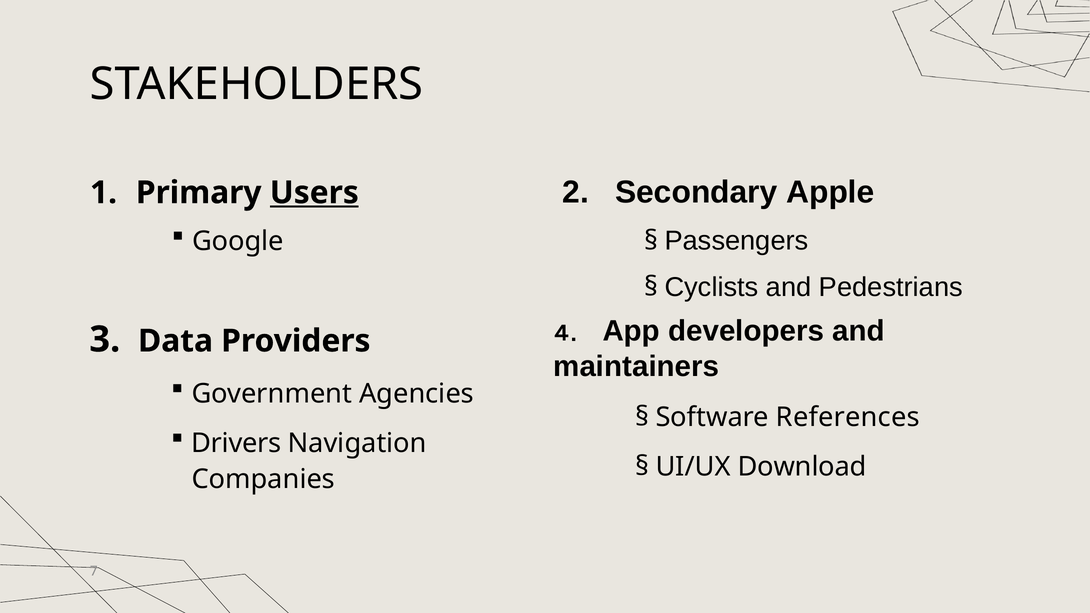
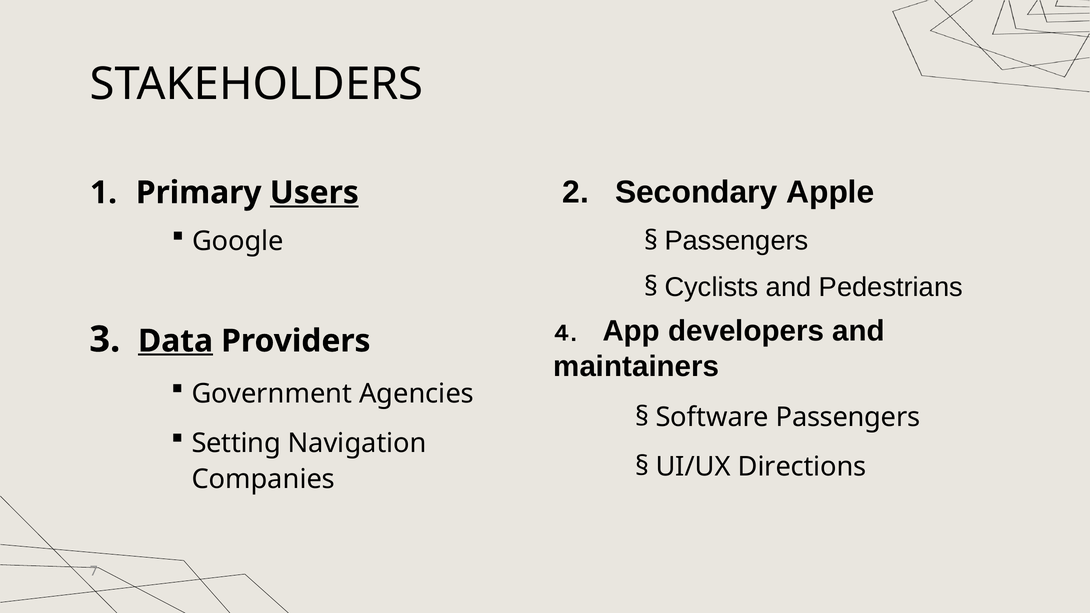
Data underline: none -> present (175, 341)
References: References -> Passengers (848, 417)
Drivers: Drivers -> Setting (236, 444)
Download: Download -> Directions (802, 467)
